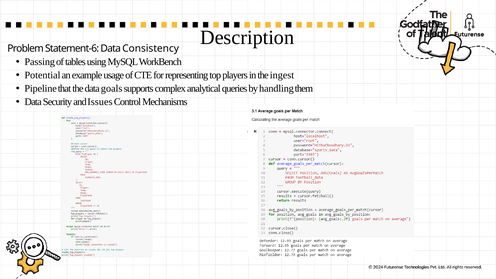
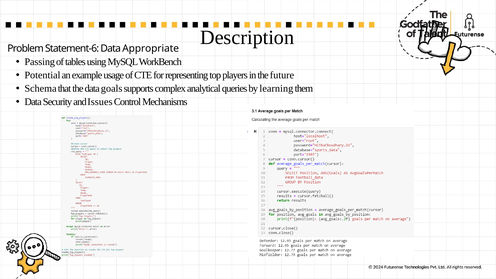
Consistency: Consistency -> Appropriate (151, 49)
ingest: ingest -> future (282, 75)
Pipeline: Pipeline -> Schema (41, 89)
handling: handling -> learning (276, 89)
